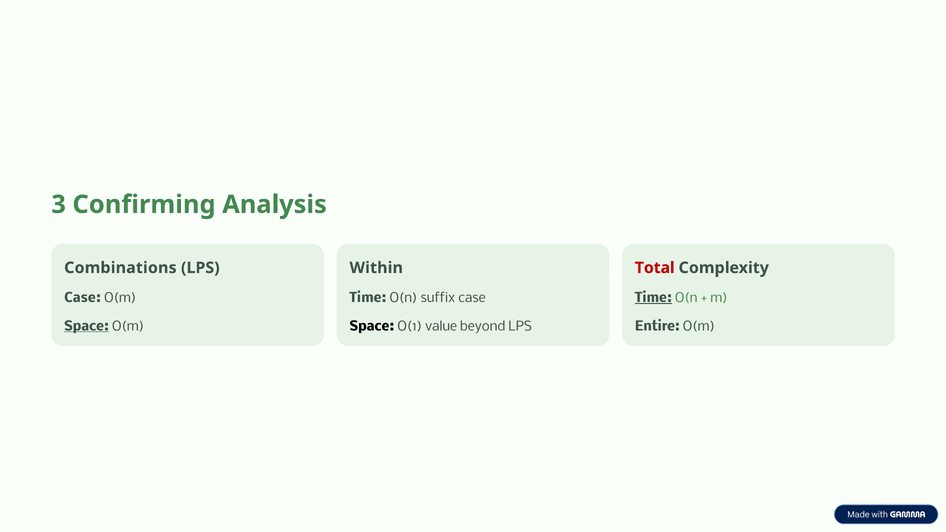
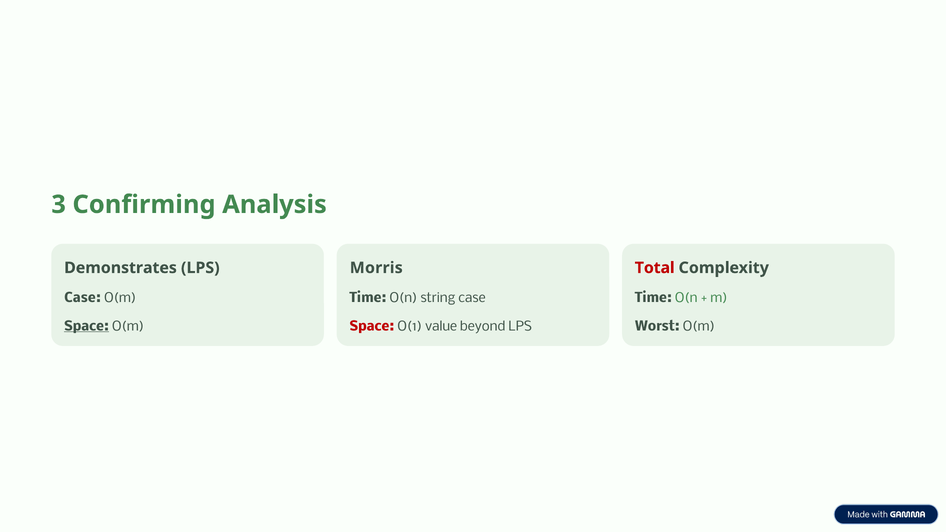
Combinations: Combinations -> Demonstrates (121, 268)
Within: Within -> Morris (376, 268)
suffix: suffix -> string (438, 298)
Time underline: present -> none (653, 298)
Space colour: black -> red (372, 326)
Entire: Entire -> Worst (657, 326)
